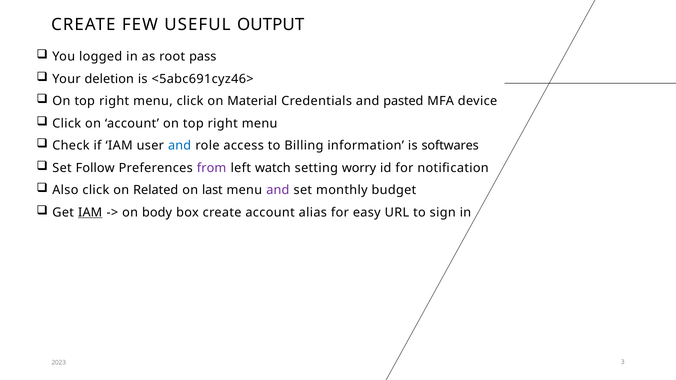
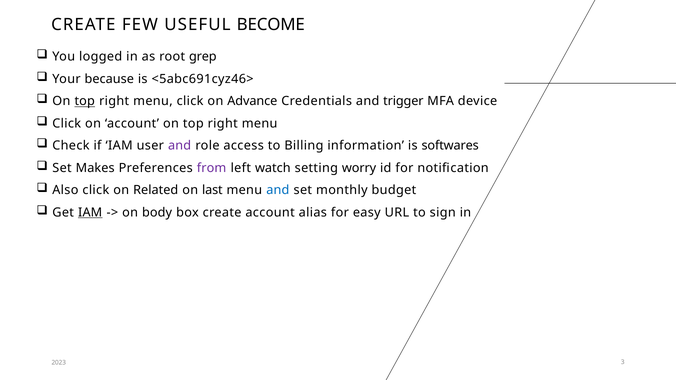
OUTPUT: OUTPUT -> BECOME (271, 25)
pass: pass -> grep (203, 57)
deletion: deletion -> because (109, 79)
top underline: none -> present (85, 101)
Material: Material -> Advance (252, 101)
pasted: pasted -> trigger (403, 101)
and colour: blue -> purple (180, 146)
Follow: Follow -> Makes (95, 168)
and colour: purple -> blue (278, 190)
